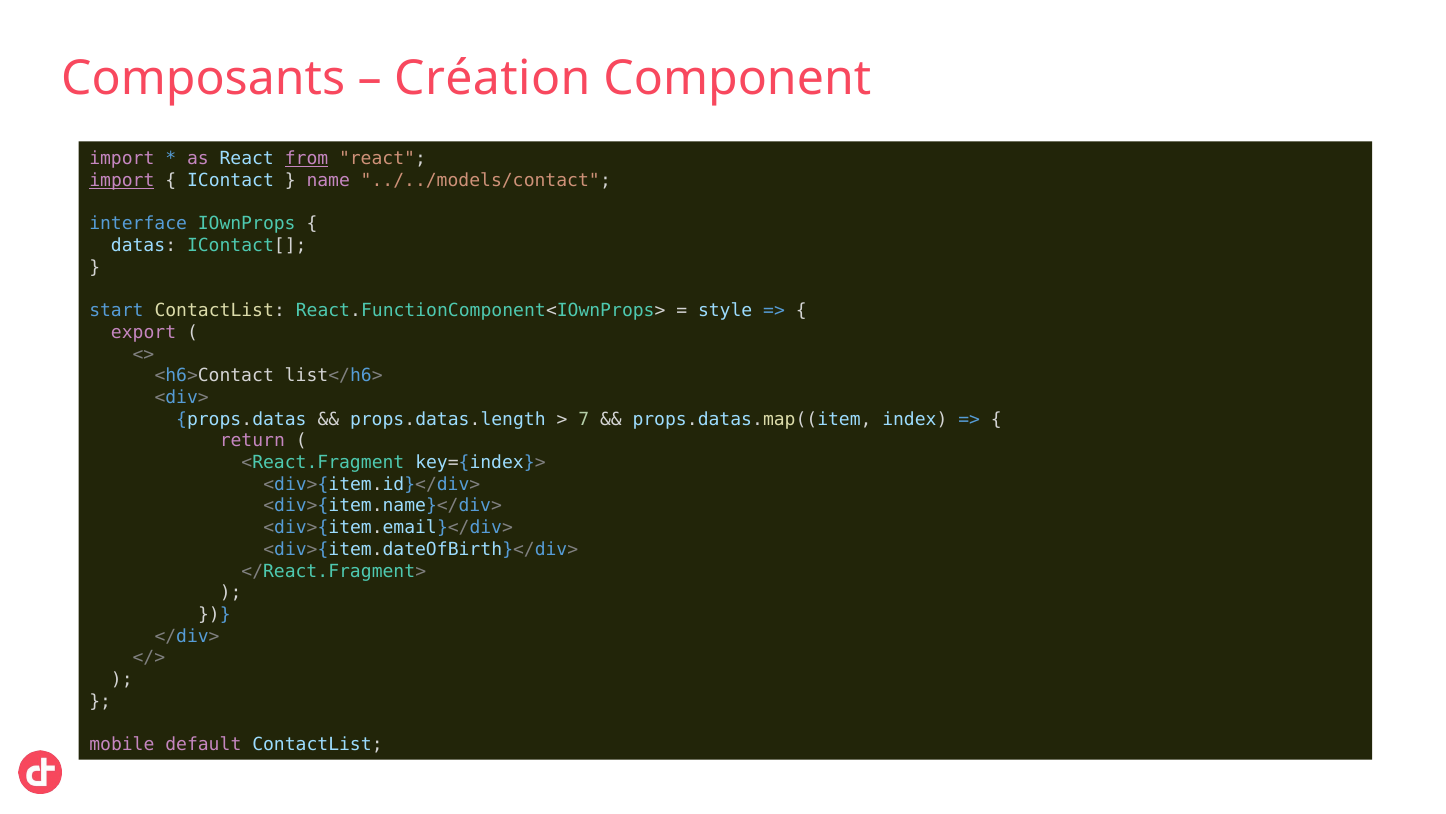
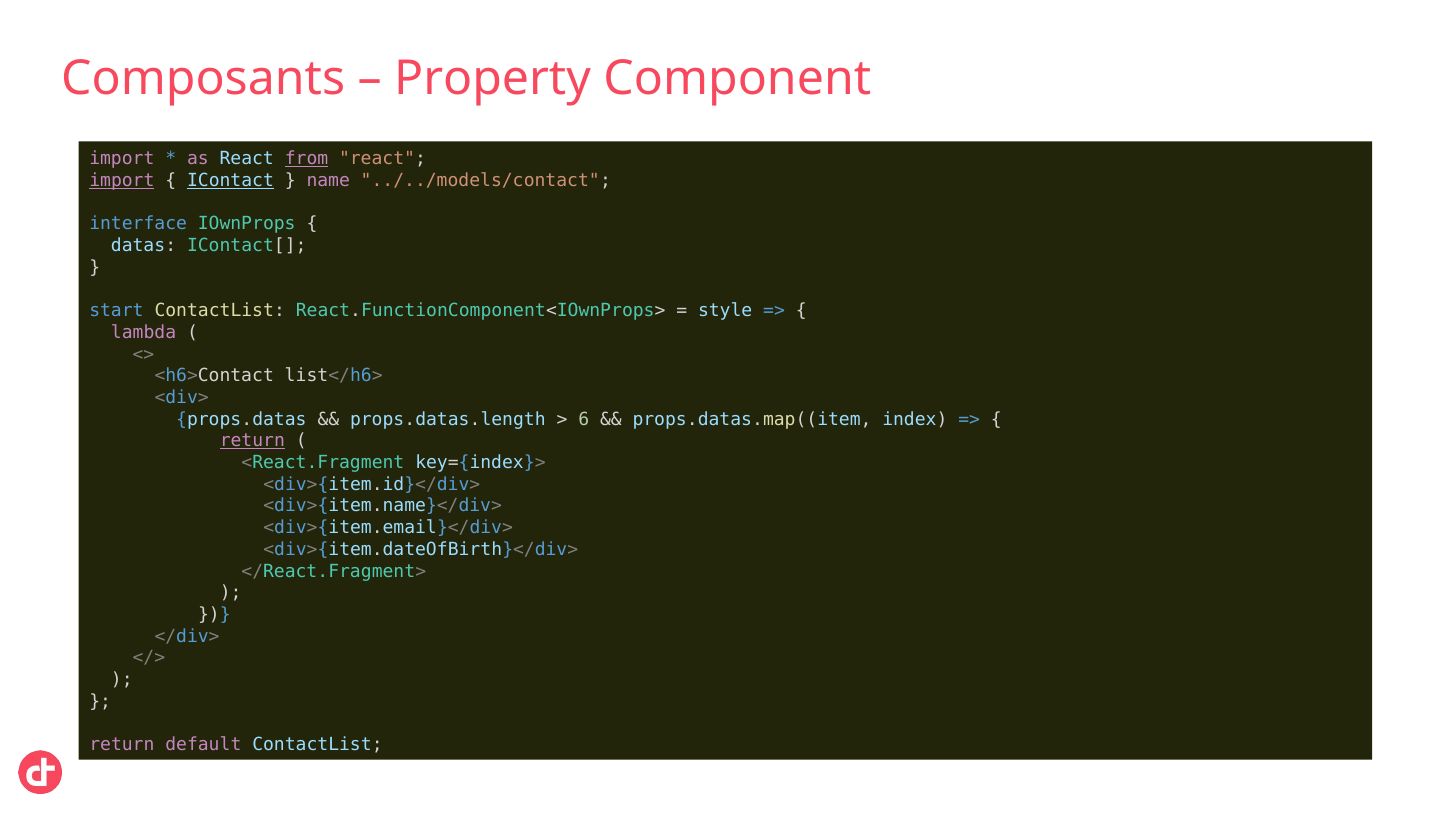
Création: Création -> Property (493, 78)
IContact underline: none -> present (230, 180)
export: export -> lambda (144, 332)
7: 7 -> 6 (584, 419)
return underline: none -> present (252, 441)
mobile: mobile -> return (122, 744)
